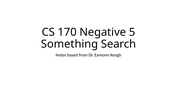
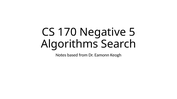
Something: Something -> Algorithms (70, 44)
